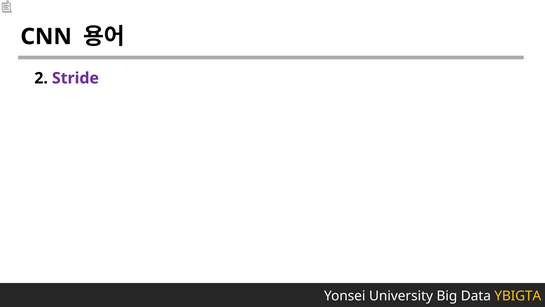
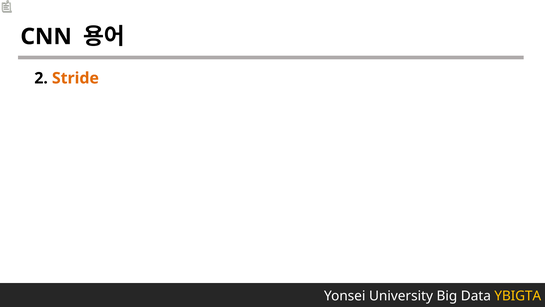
Stride colour: purple -> orange (75, 78)
